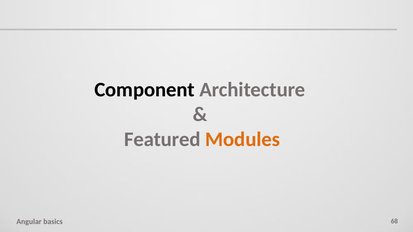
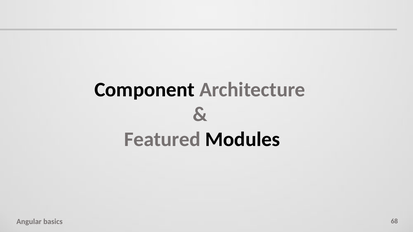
Modules colour: orange -> black (243, 139)
